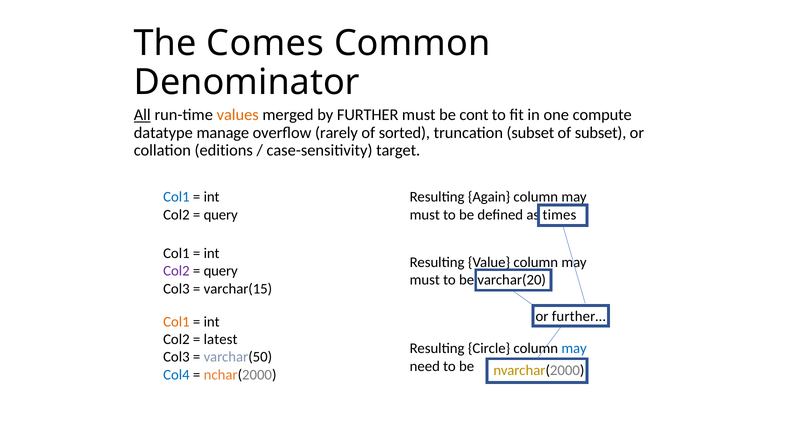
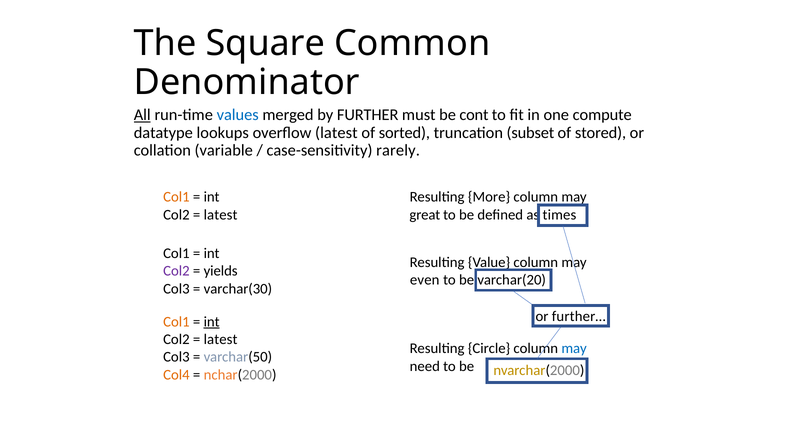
Comes: Comes -> Square (265, 44)
values colour: orange -> blue (238, 115)
manage: manage -> lookups (223, 133)
overflow rarely: rarely -> latest (336, 133)
of subset: subset -> stored (601, 133)
editions: editions -> variable (224, 150)
target: target -> rarely (398, 150)
Col1 colour: blue -> orange (176, 197)
Again: Again -> More (489, 197)
query: query -> latest (221, 215)
must: must -> great (425, 215)
query: query -> yields (221, 271)
must: must -> even (425, 280)
varchar(15: varchar(15 -> varchar(30 (238, 289)
int underline: none -> present (212, 321)
Col4 colour: blue -> orange (176, 375)
